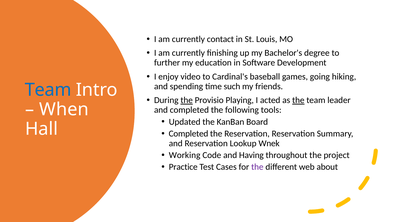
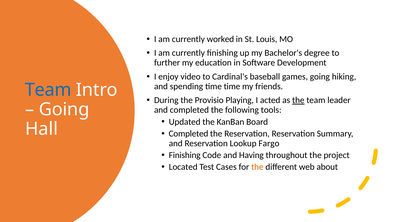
contact: contact -> worked (220, 39)
time such: such -> time (232, 86)
the underline: present -> none (187, 100)
When: When -> Going (64, 109)
Wnek: Wnek -> Fargo (269, 143)
Working: Working -> Finishing (185, 155)
Practice: Practice -> Located (183, 167)
the colour: purple -> orange (257, 167)
